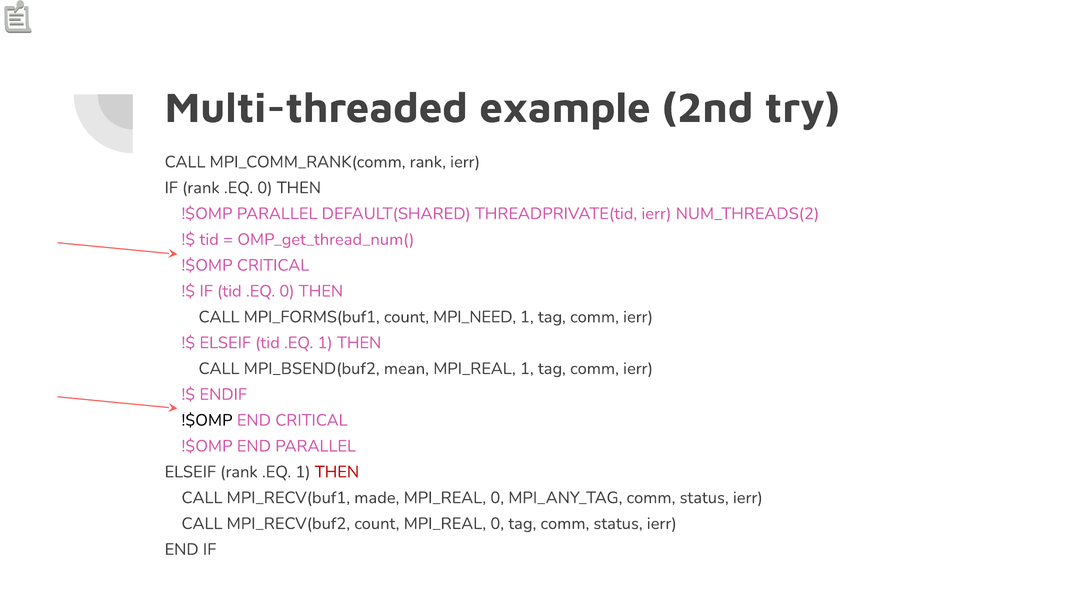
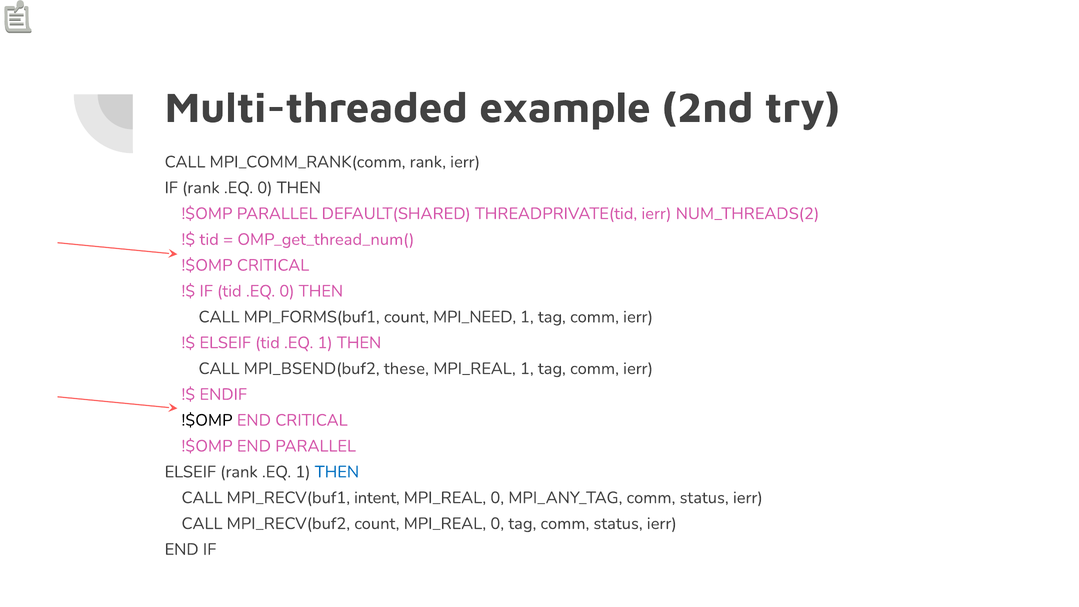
mean: mean -> these (406, 369)
THEN colour: red -> blue (337, 472)
made: made -> intent (377, 498)
